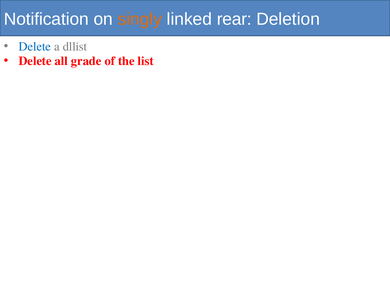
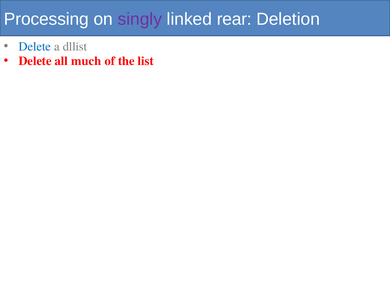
Notification: Notification -> Processing (46, 19)
singly colour: orange -> purple (140, 19)
grade: grade -> much (86, 61)
